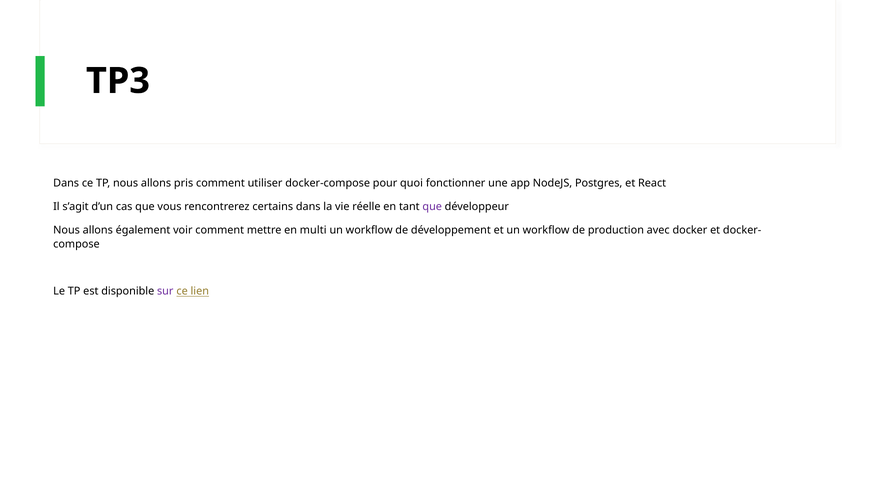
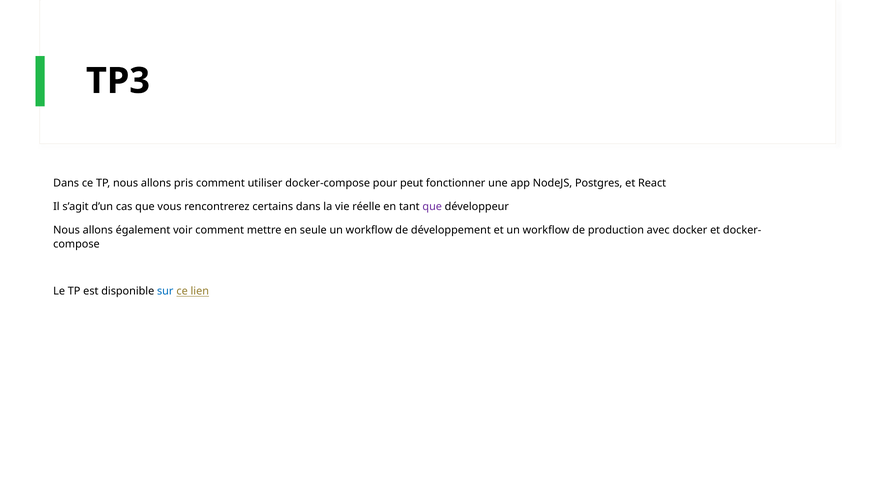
quoi: quoi -> peut (412, 183)
multi: multi -> seule (313, 230)
sur colour: purple -> blue (165, 291)
